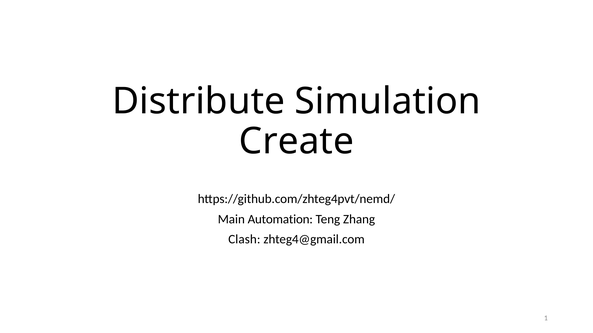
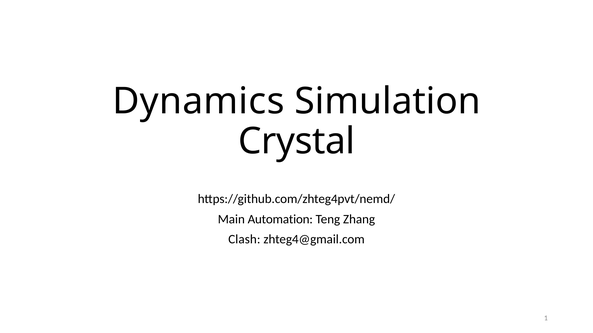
Distribute: Distribute -> Dynamics (198, 101)
Create: Create -> Crystal (297, 141)
